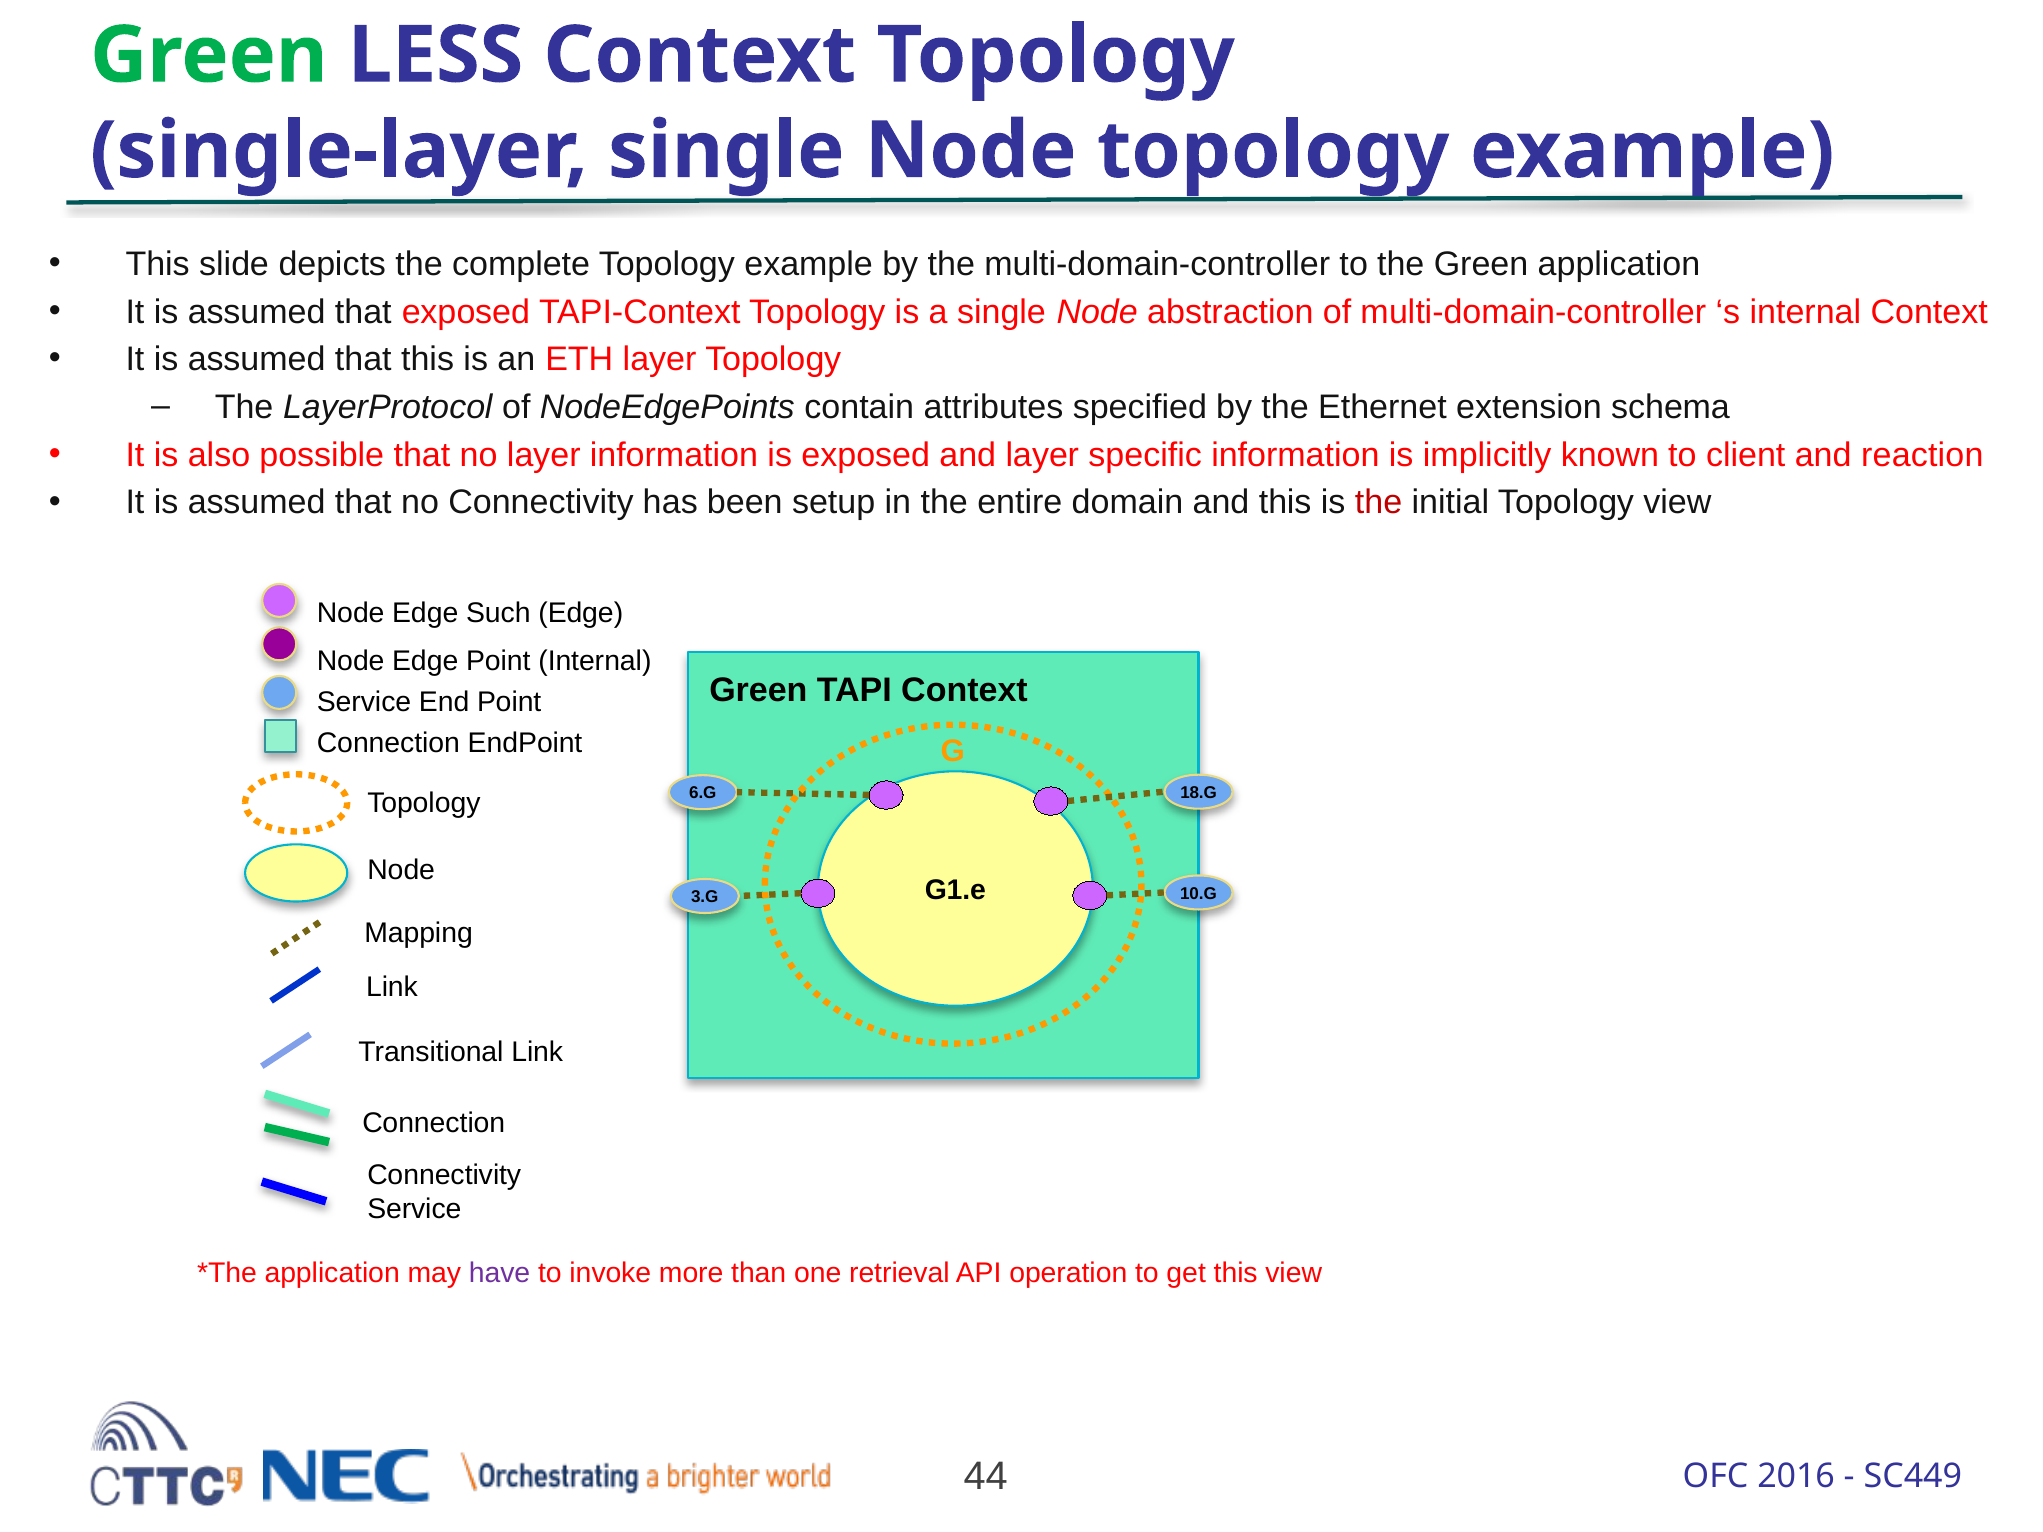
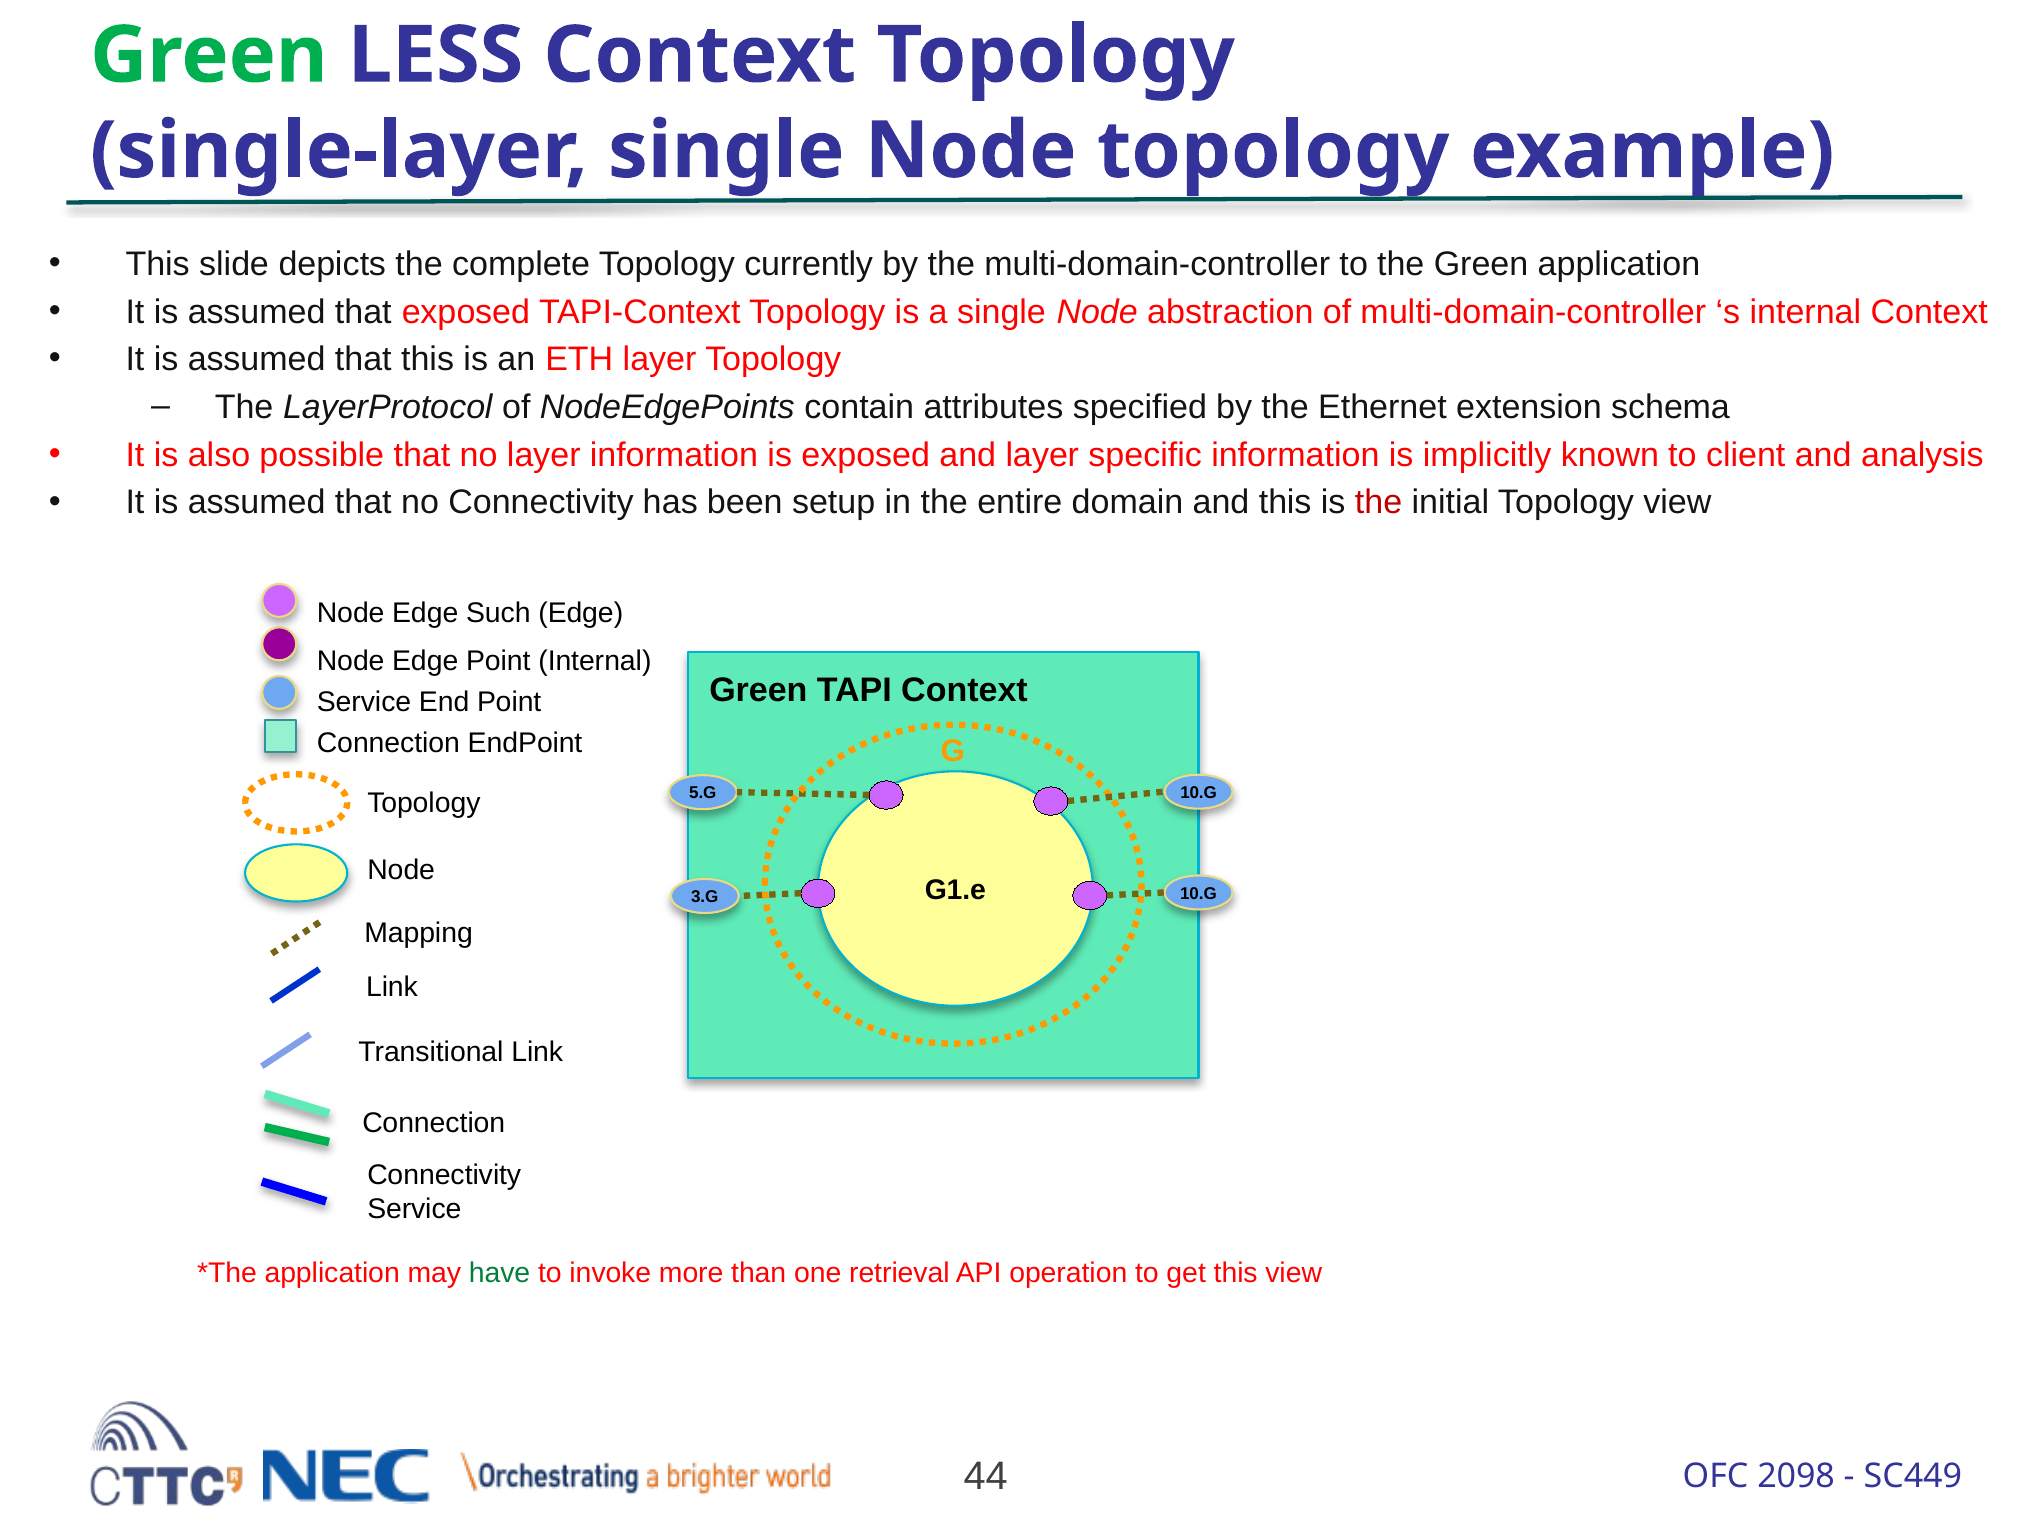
complete Topology example: example -> currently (809, 264)
reaction: reaction -> analysis (1922, 455)
18.G: 18.G -> 10.G (1199, 793)
6.G: 6.G -> 5.G (703, 793)
have colour: purple -> green (500, 1273)
2016: 2016 -> 2098 (1796, 1477)
